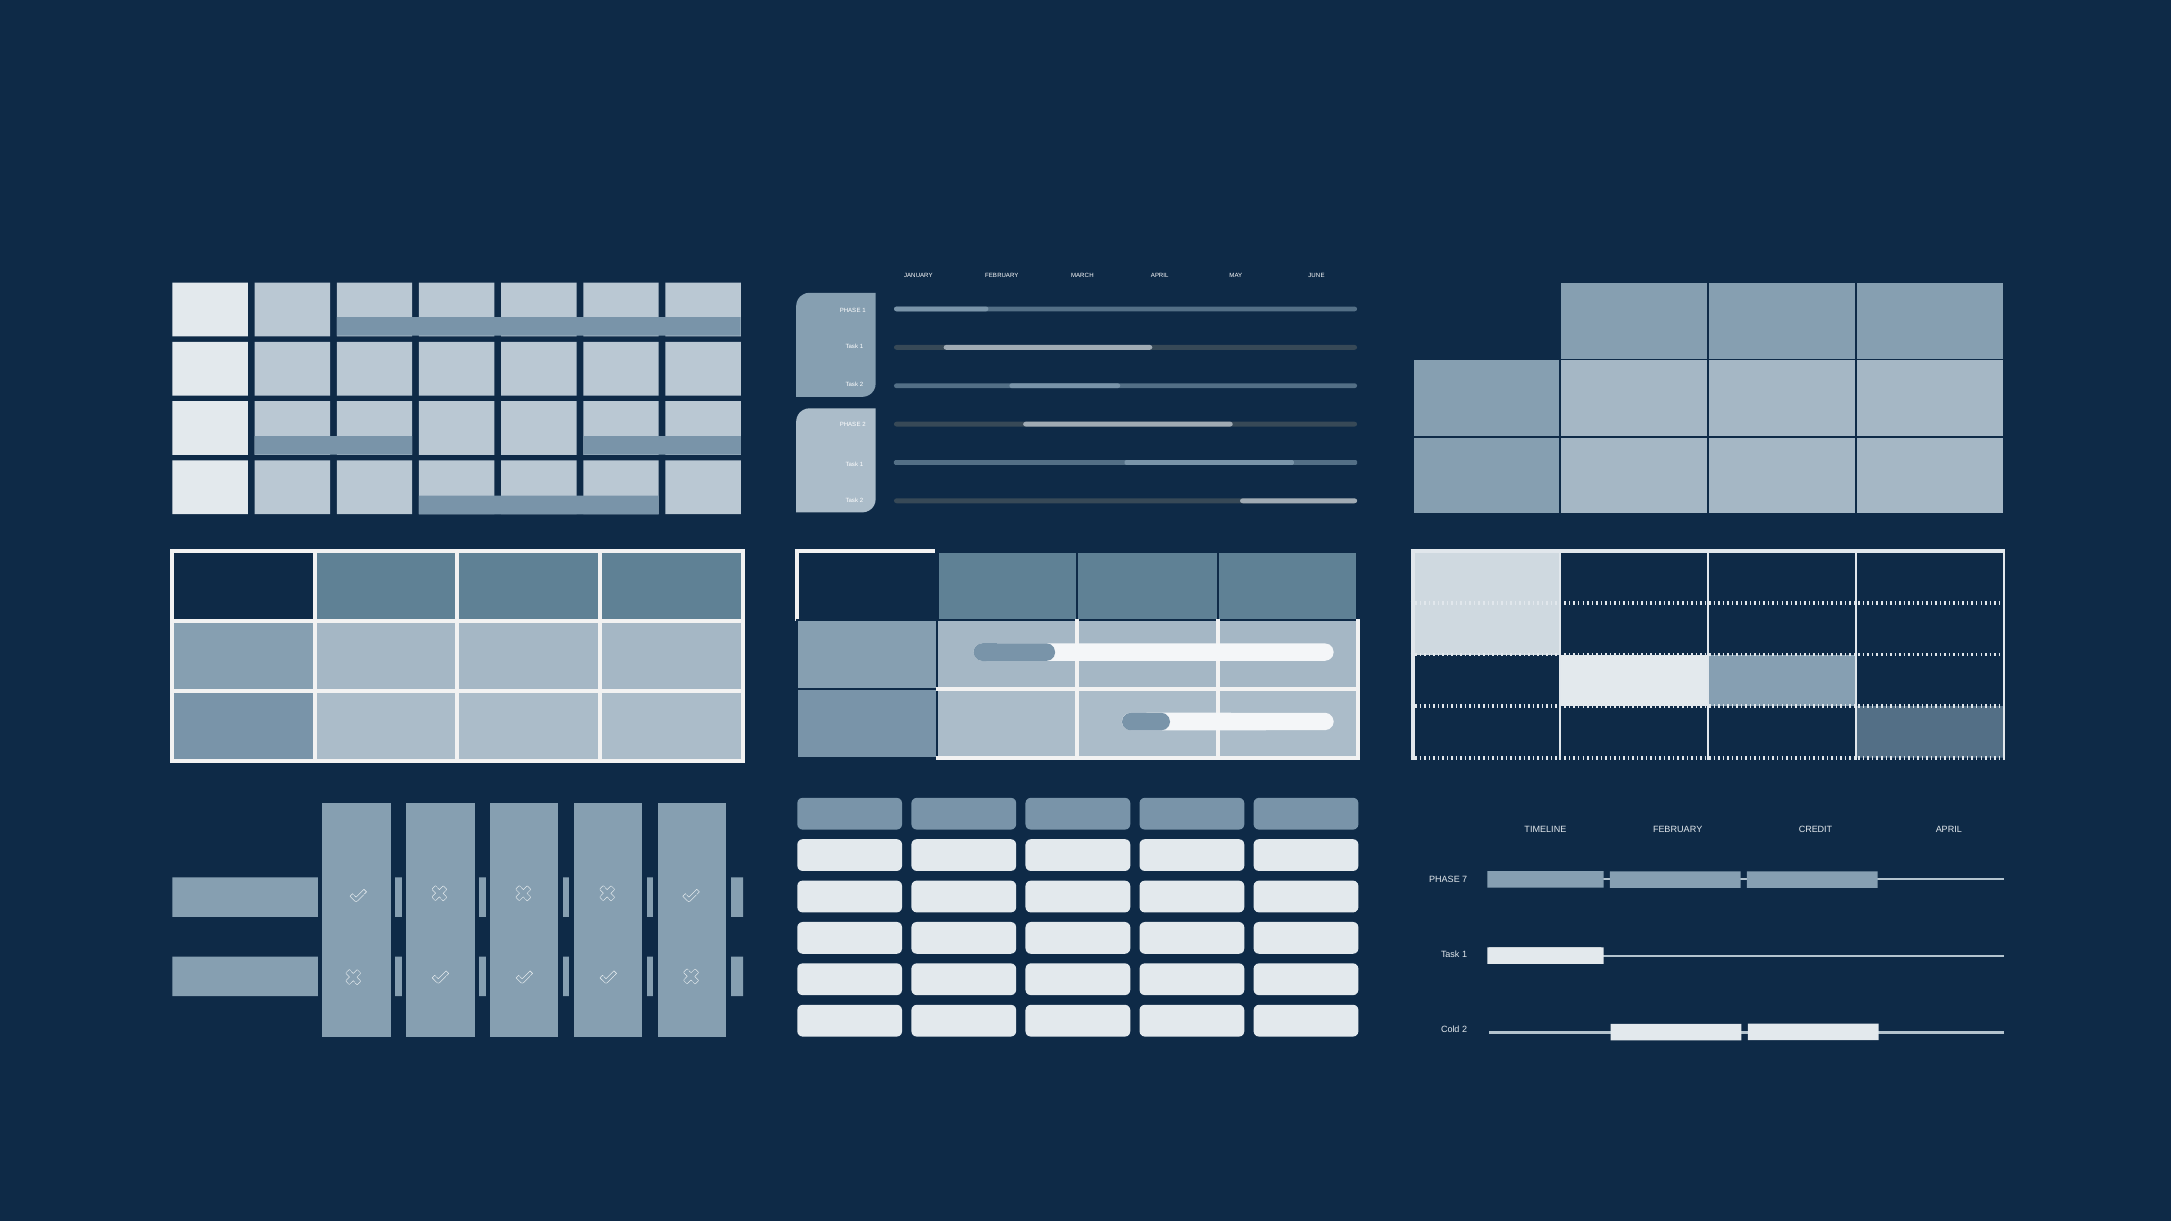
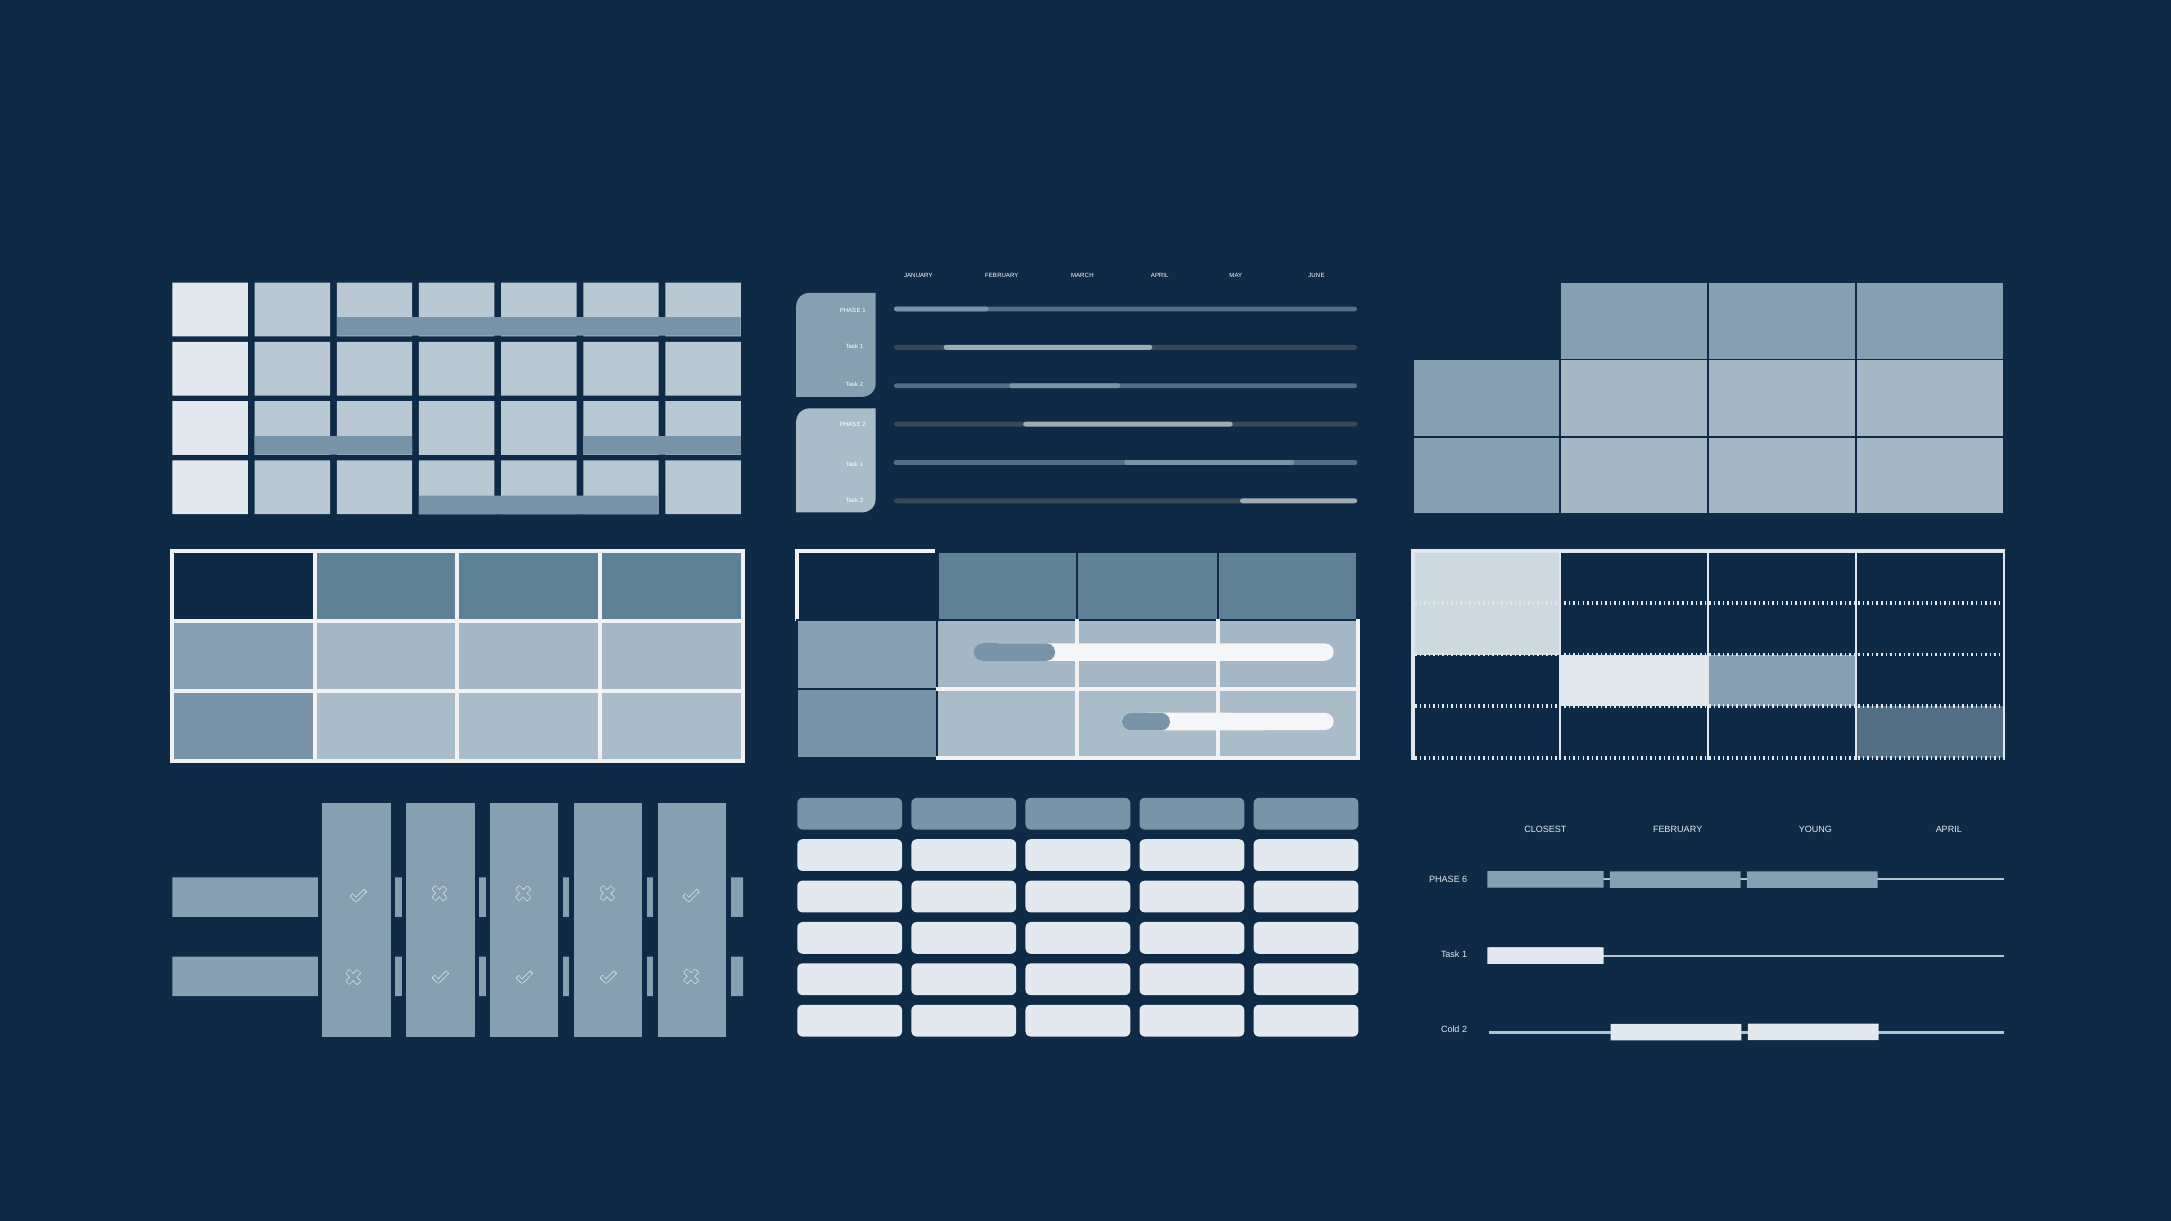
TIMELINE: TIMELINE -> CLOSEST (1545, 830)
CREDIT: CREDIT -> YOUNG (1815, 830)
7: 7 -> 6 (1465, 880)
